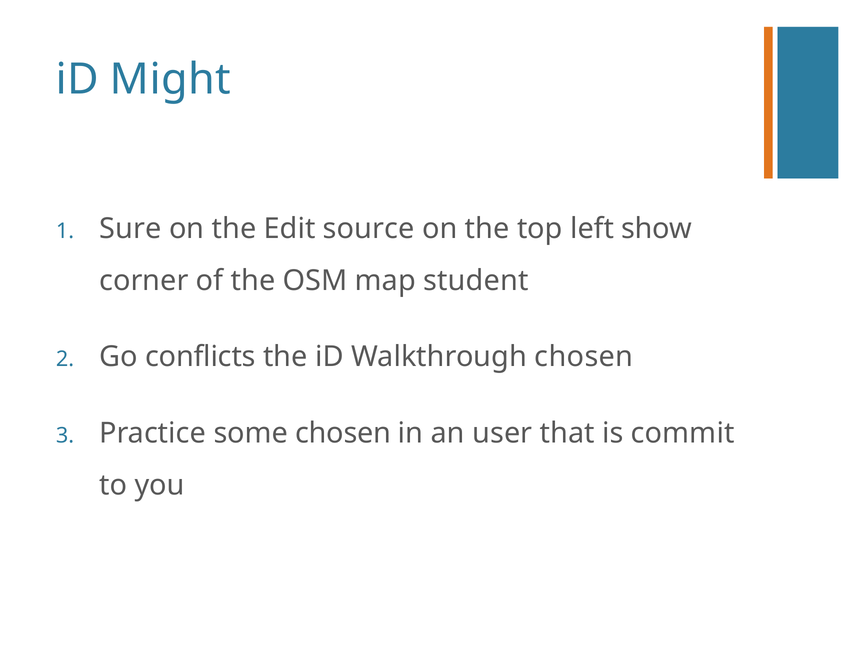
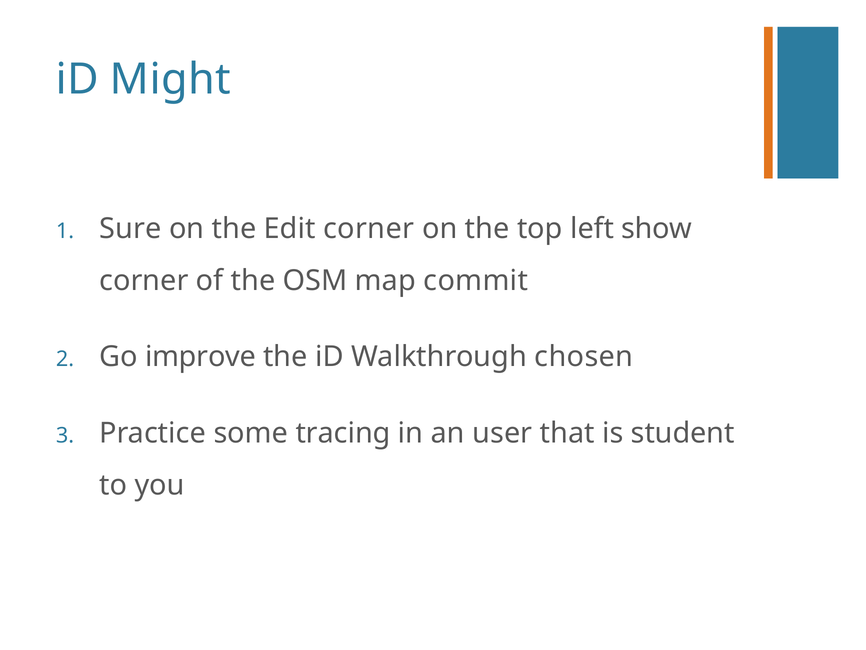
Edit source: source -> corner (369, 229)
student: student -> commit (476, 281)
conflicts: conflicts -> improve (200, 357)
some chosen: chosen -> tracing (343, 433)
commit: commit -> student (683, 433)
